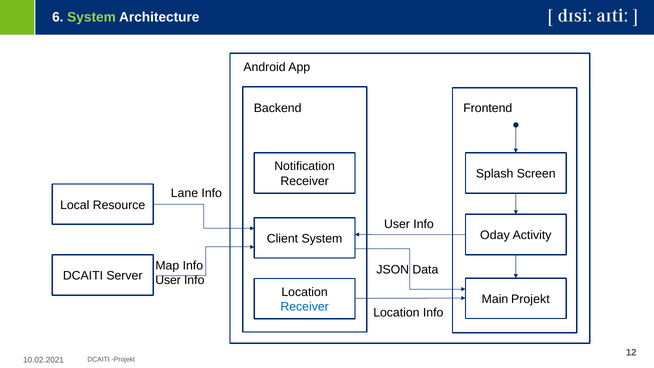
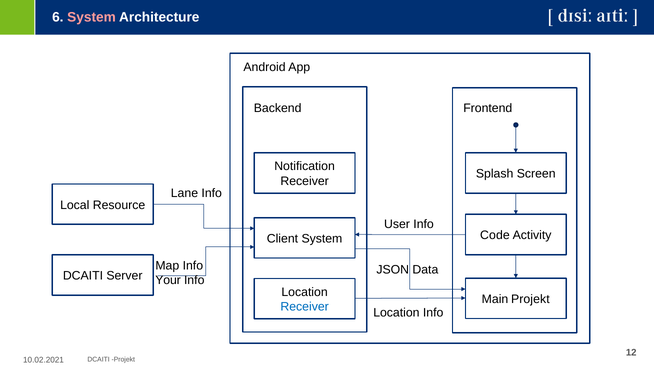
System colour: light green -> pink (92, 17)
Oday: Oday -> Code (495, 235)
User: User -> Your (168, 280)
